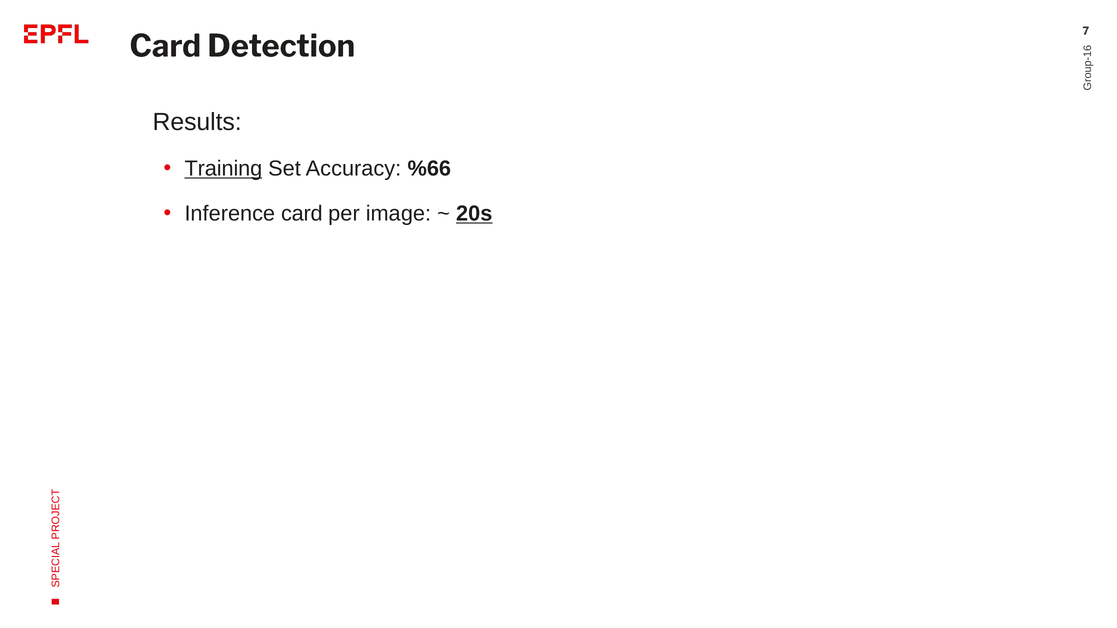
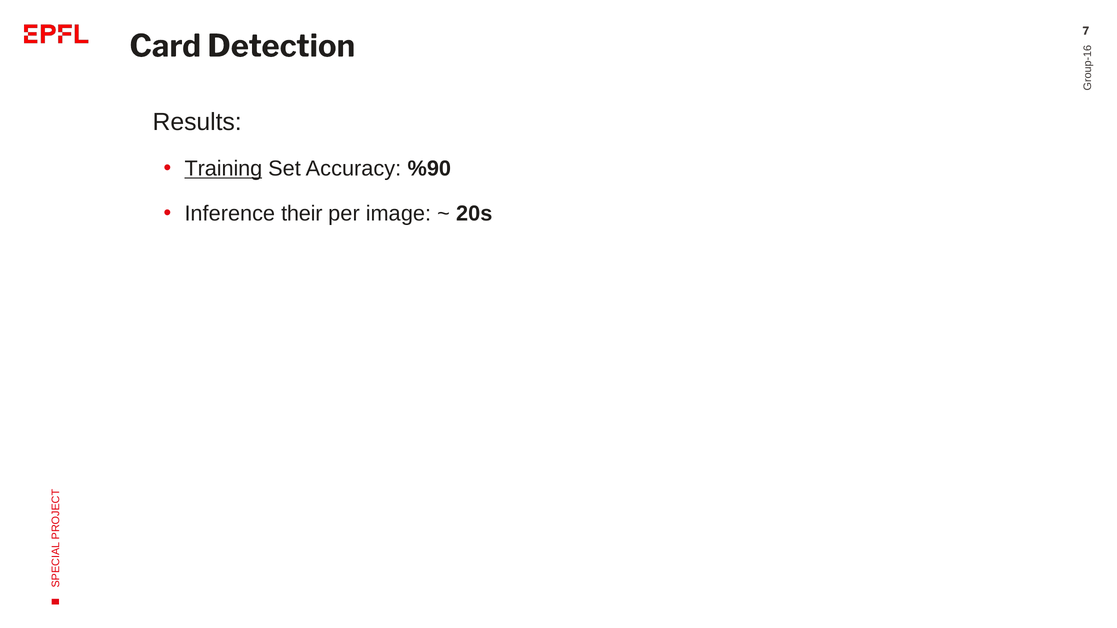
%66: %66 -> %90 (429, 169)
Inference card: card -> their (302, 214)
20s underline: present -> none (474, 214)
